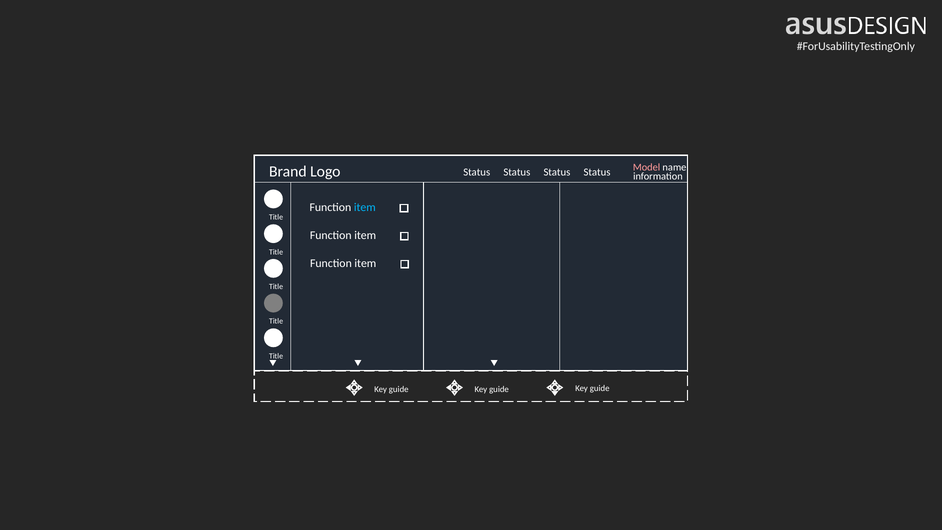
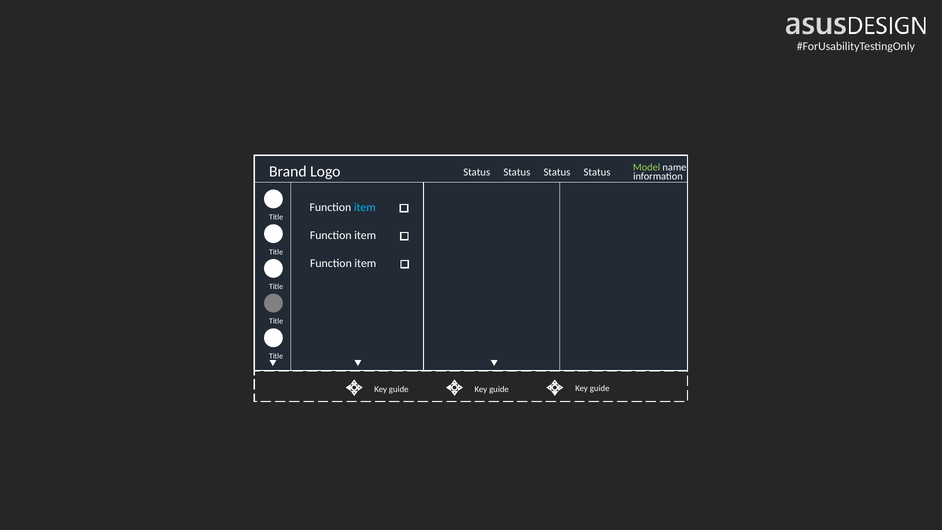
Model colour: pink -> light green (647, 167)
